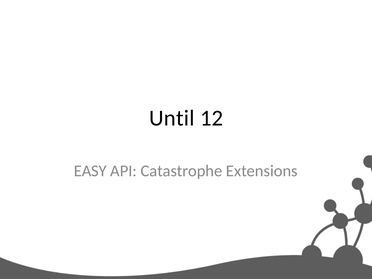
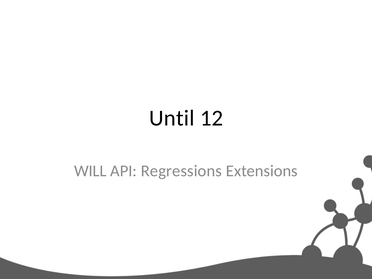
EASY: EASY -> WILL (90, 171)
Catastrophe: Catastrophe -> Regressions (181, 171)
